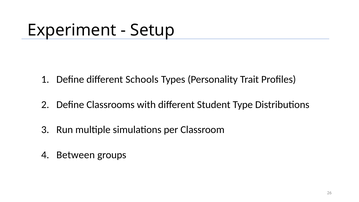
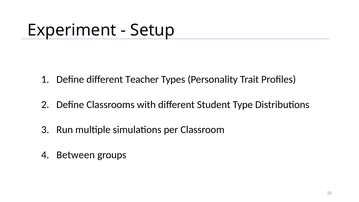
Schools: Schools -> Teacher (142, 79)
